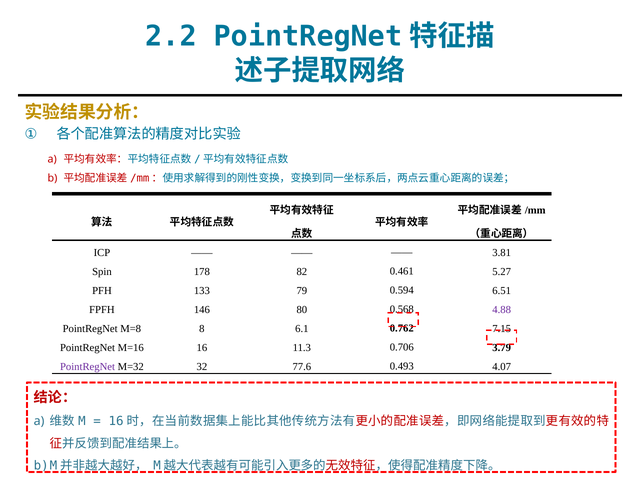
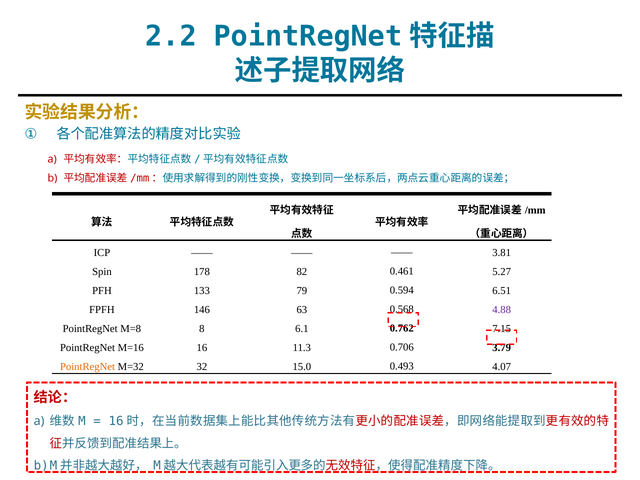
80: 80 -> 63 (302, 310)
PointRegNet colour: purple -> orange (88, 367)
77.6: 77.6 -> 15.0 (302, 367)
